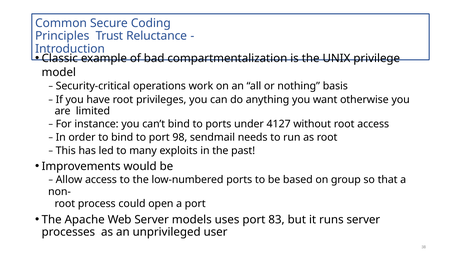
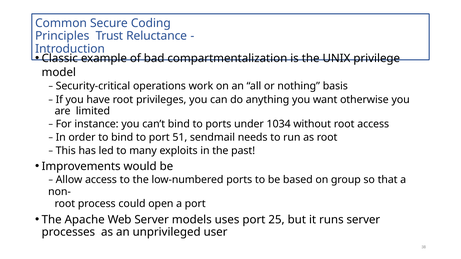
4127: 4127 -> 1034 (279, 124)
98: 98 -> 51 (180, 138)
83: 83 -> 25 (277, 220)
